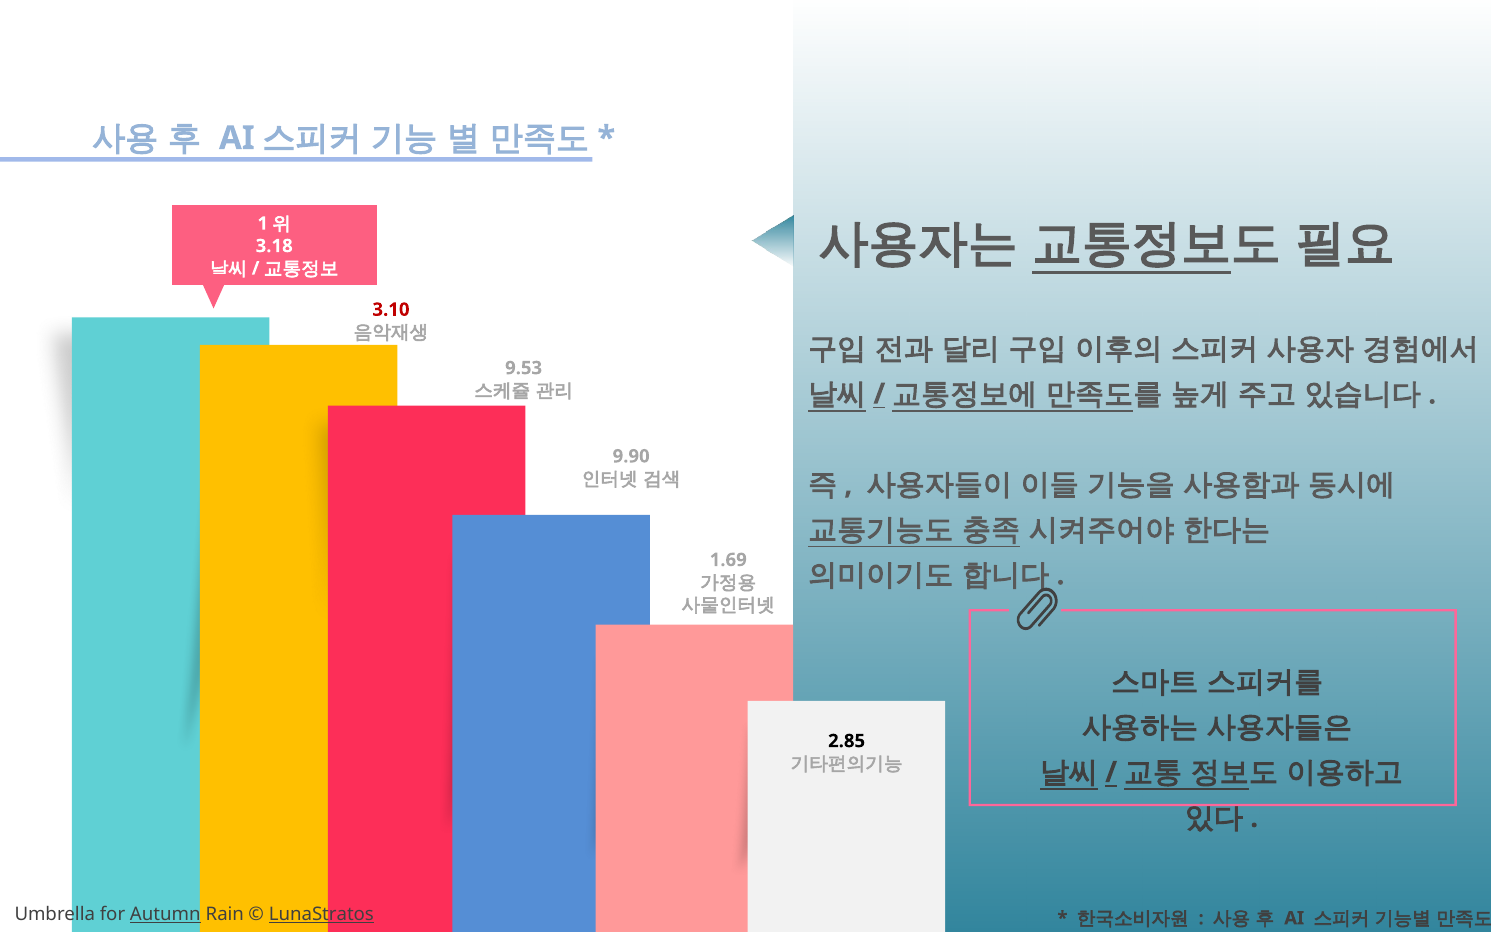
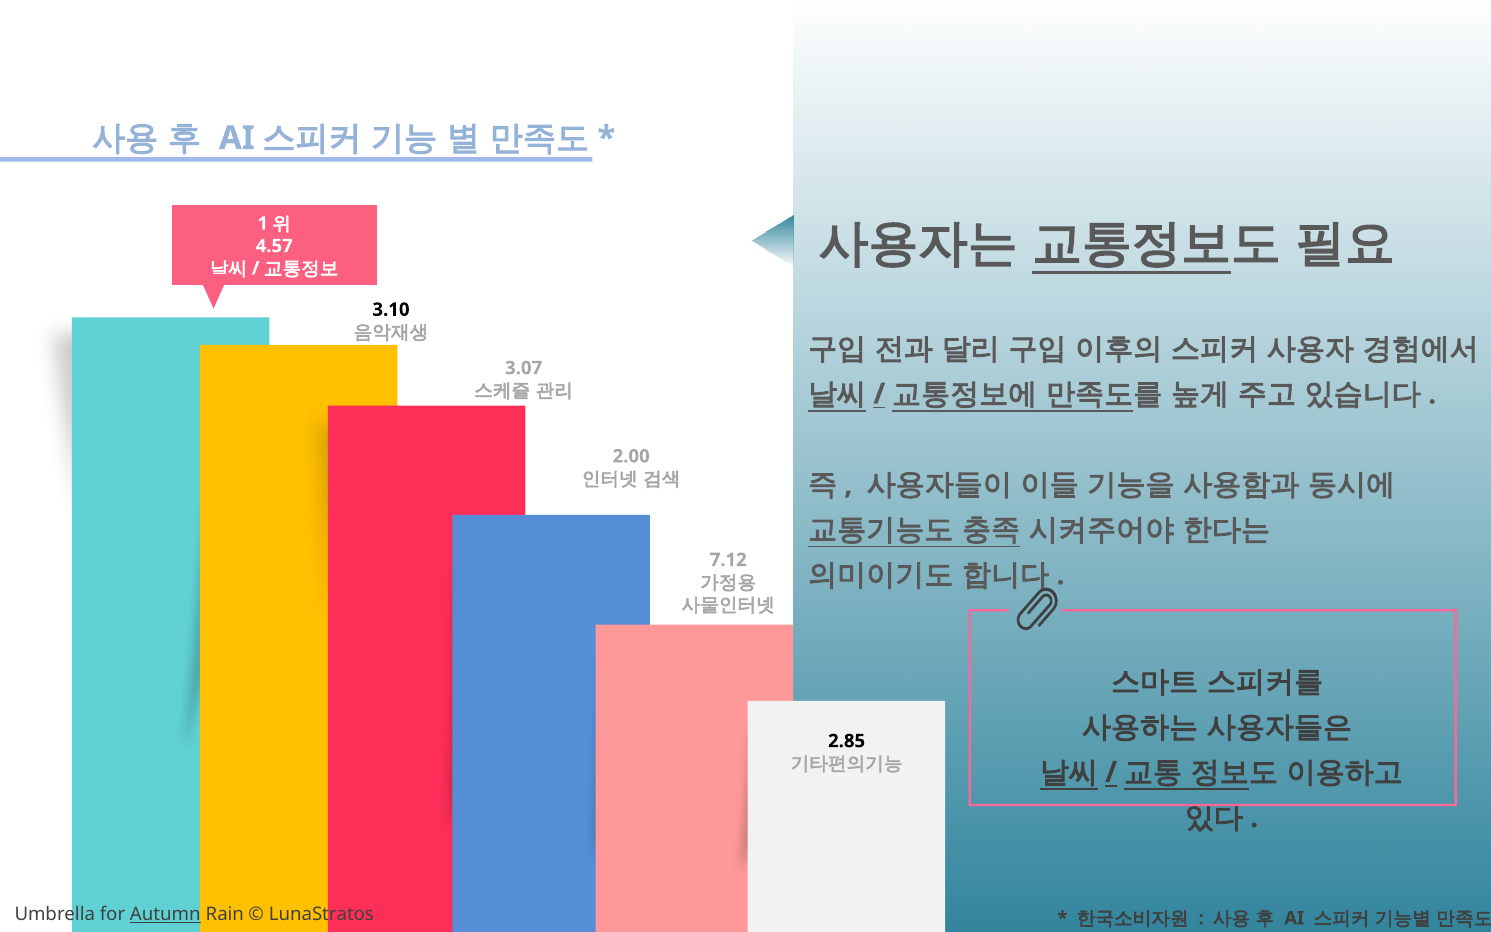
3.18: 3.18 -> 4.57 (274, 246)
3.10 colour: red -> black (391, 310)
9.53: 9.53 -> 3.07 (524, 368)
9.90: 9.90 -> 2.00 (631, 456)
1.69: 1.69 -> 7.12 (728, 560)
LunaStratos underline: present -> none (321, 914)
